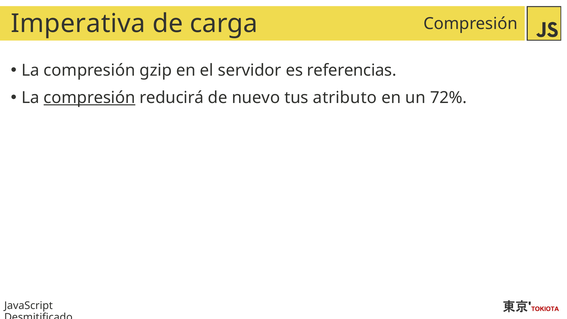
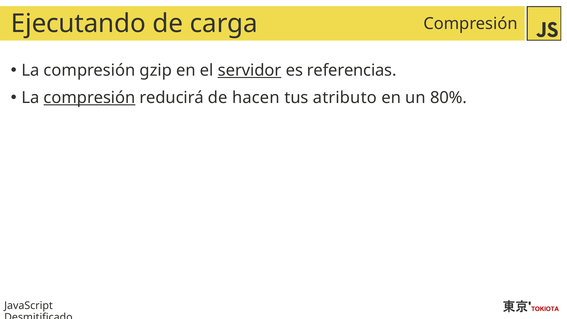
Imperativa: Imperativa -> Ejecutando (78, 24)
servidor underline: none -> present (250, 70)
nuevo: nuevo -> hacen (256, 98)
72%: 72% -> 80% (449, 98)
